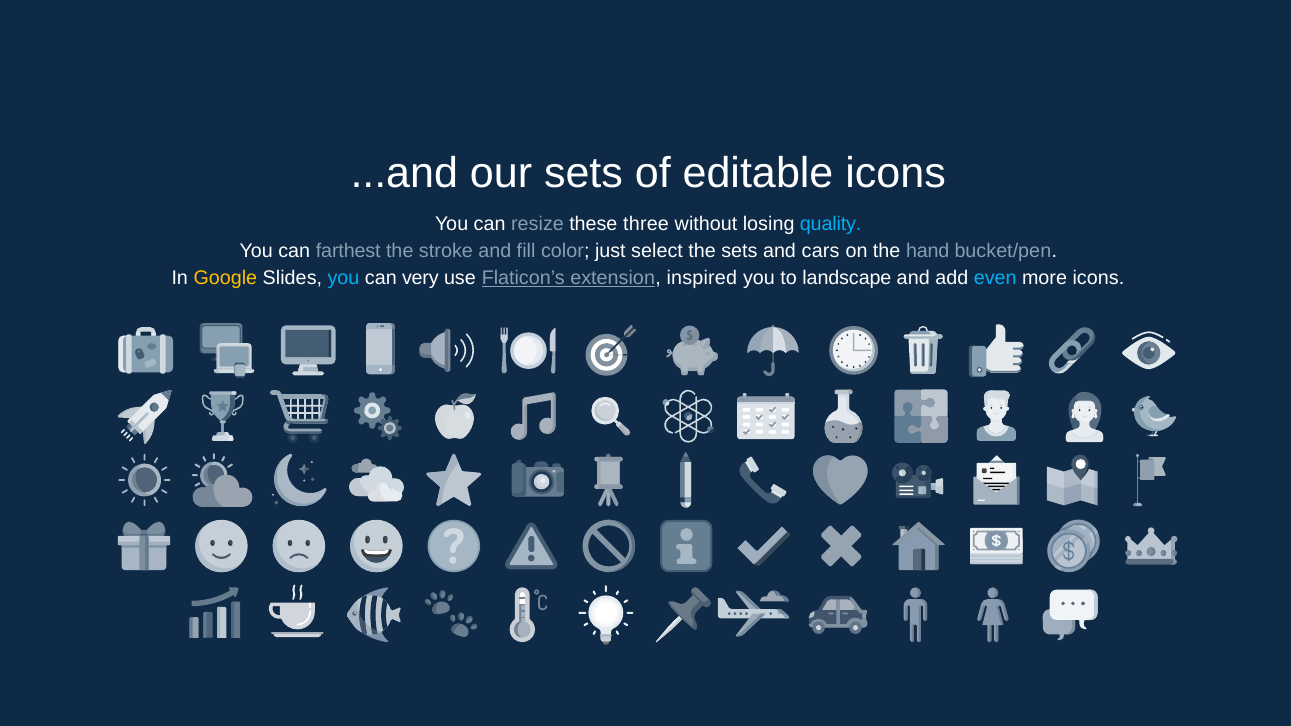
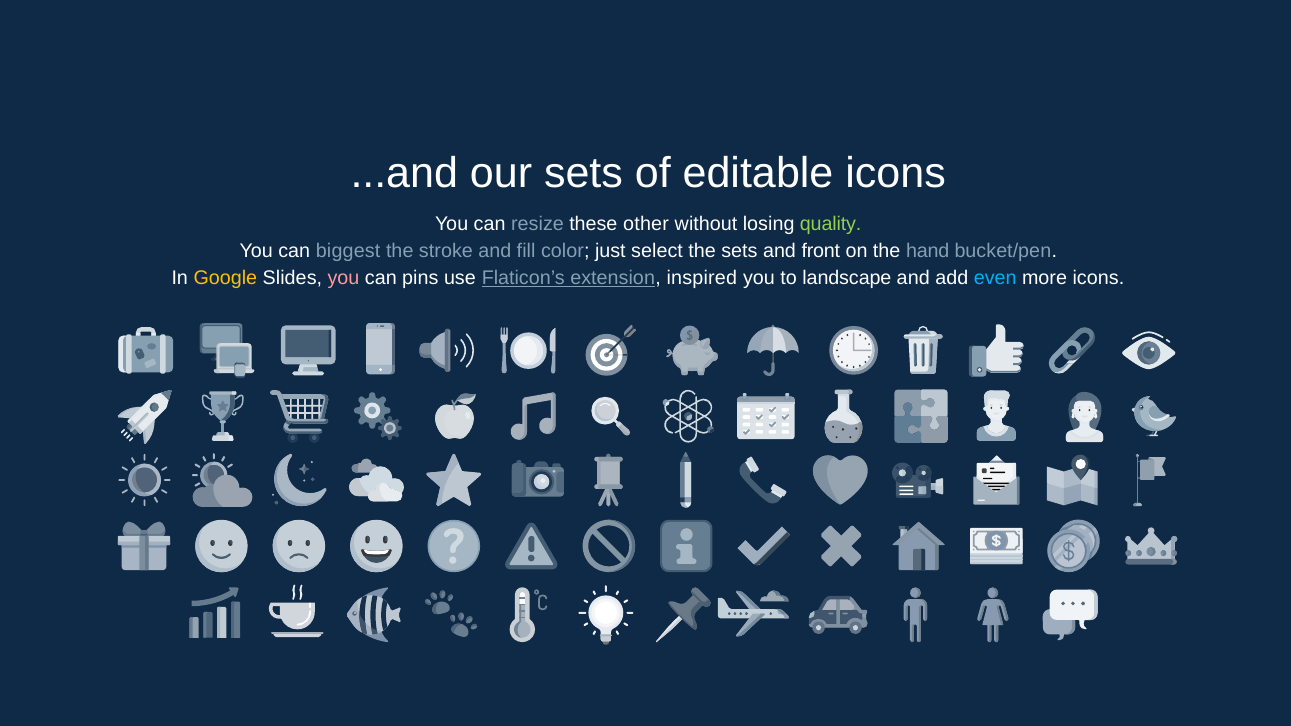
three: three -> other (646, 224)
quality colour: light blue -> light green (831, 224)
farthest: farthest -> biggest (348, 251)
cars: cars -> front (821, 251)
you colour: light blue -> pink (343, 278)
very: very -> pins (420, 278)
